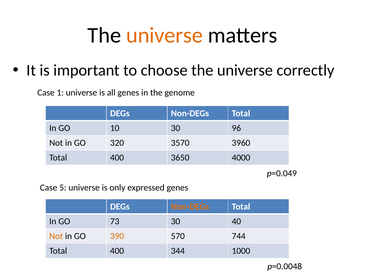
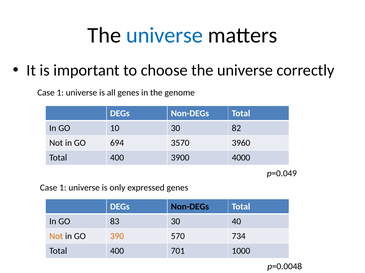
universe colour: orange -> blue (165, 35)
96: 96 -> 82 (236, 129)
320: 320 -> 694 (117, 143)
3650: 3650 -> 3900 (180, 158)
5: 5 -> 1 (63, 188)
Non-DEGs colour: orange -> black (190, 207)
73: 73 -> 83 (115, 222)
744: 744 -> 734 (239, 237)
344: 344 -> 701 (178, 252)
